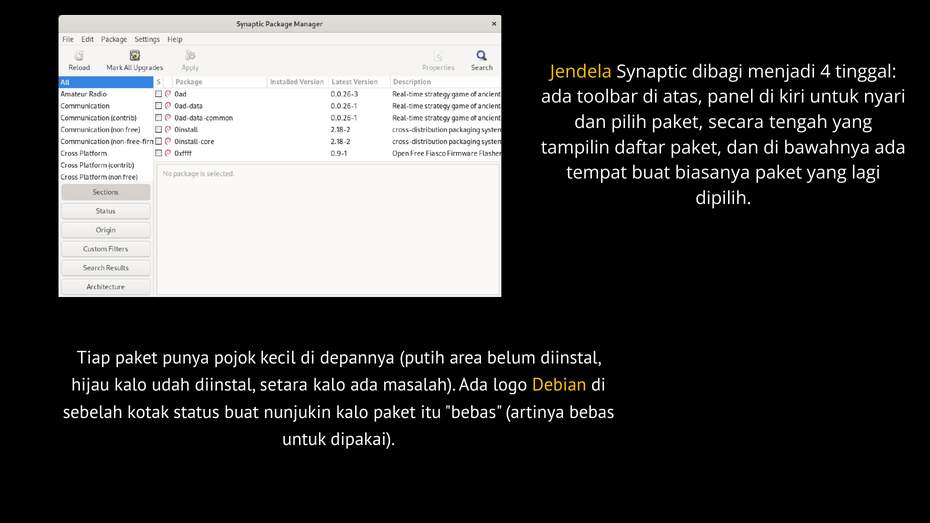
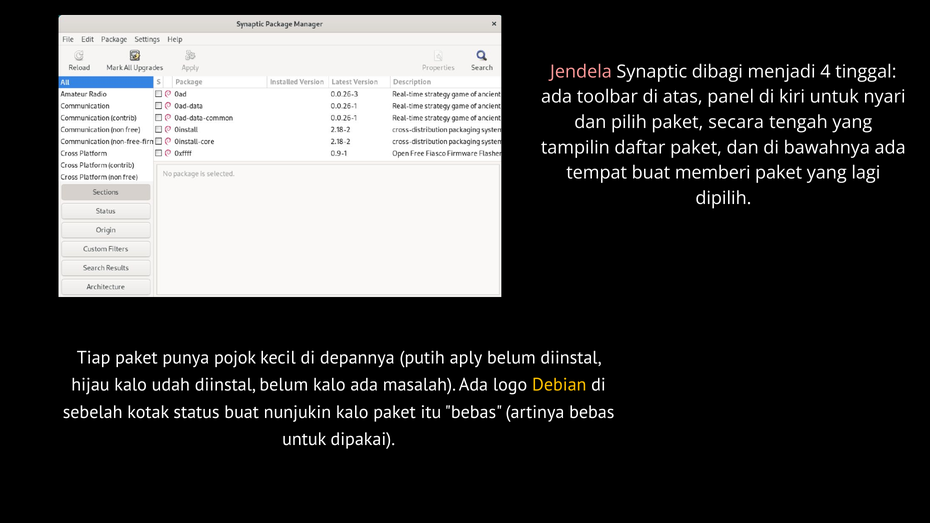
Jendela colour: yellow -> pink (581, 72)
biasanya: biasanya -> memberi (713, 173)
area: area -> aply (466, 358)
diinstal setara: setara -> belum (284, 385)
